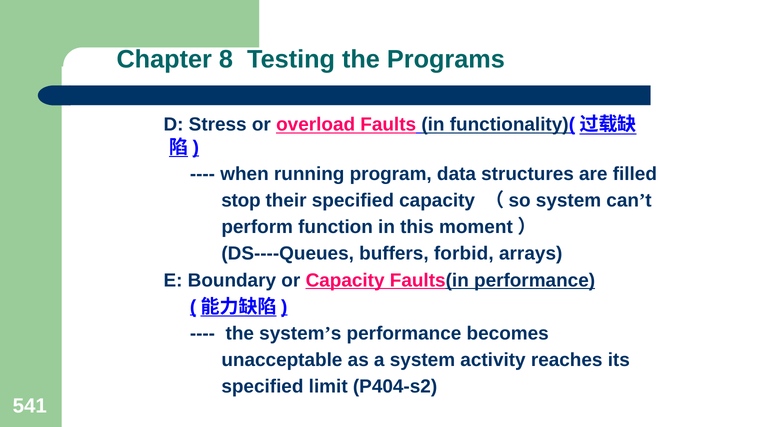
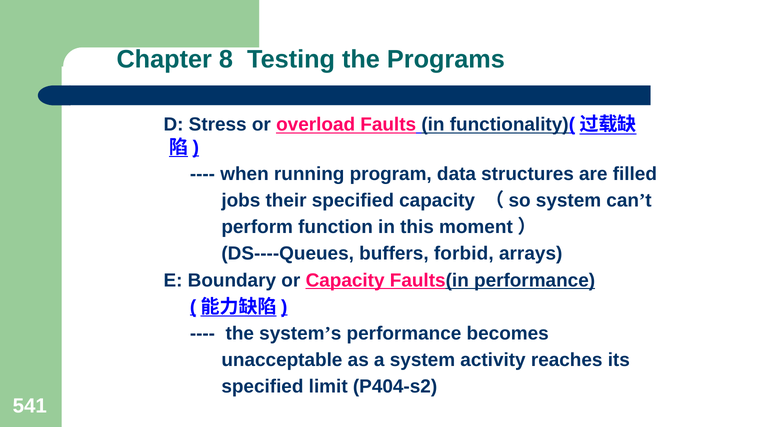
stop: stop -> jobs (241, 200)
